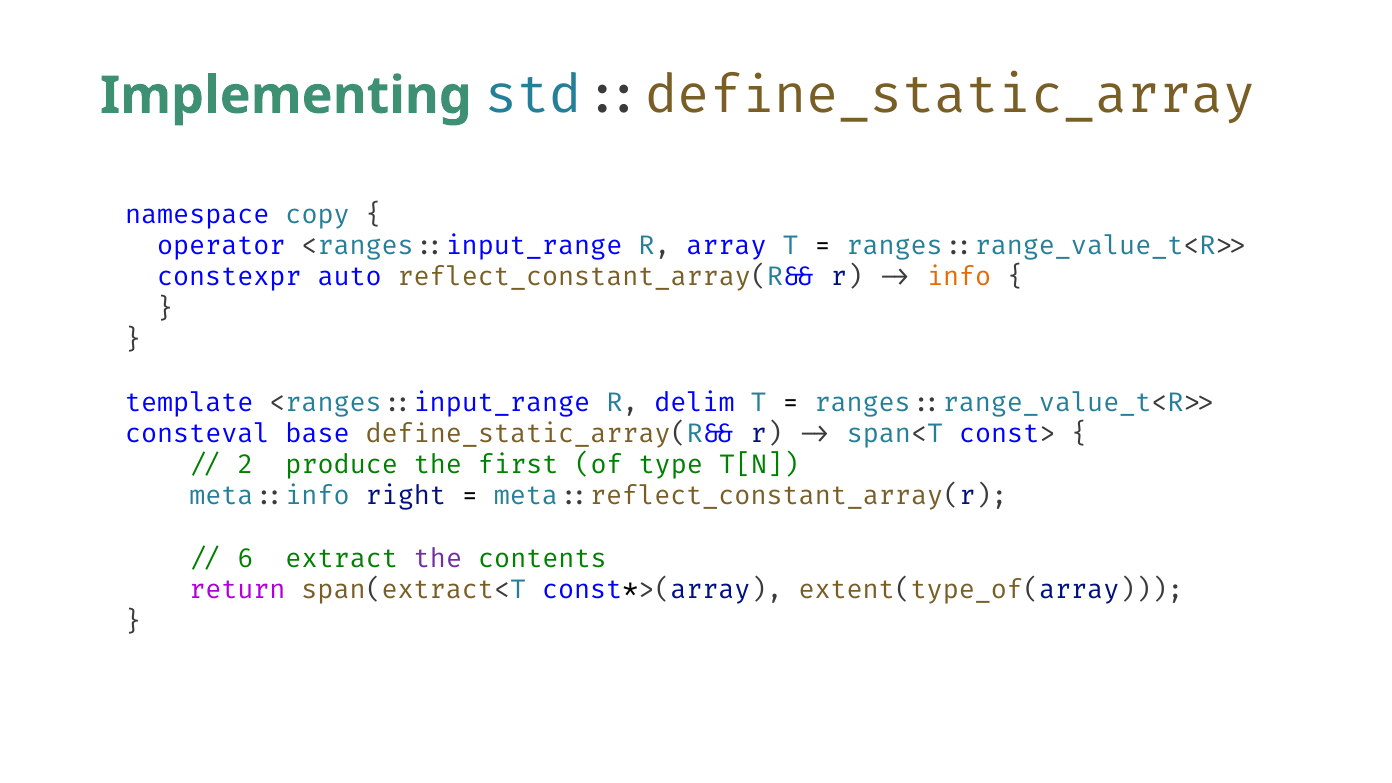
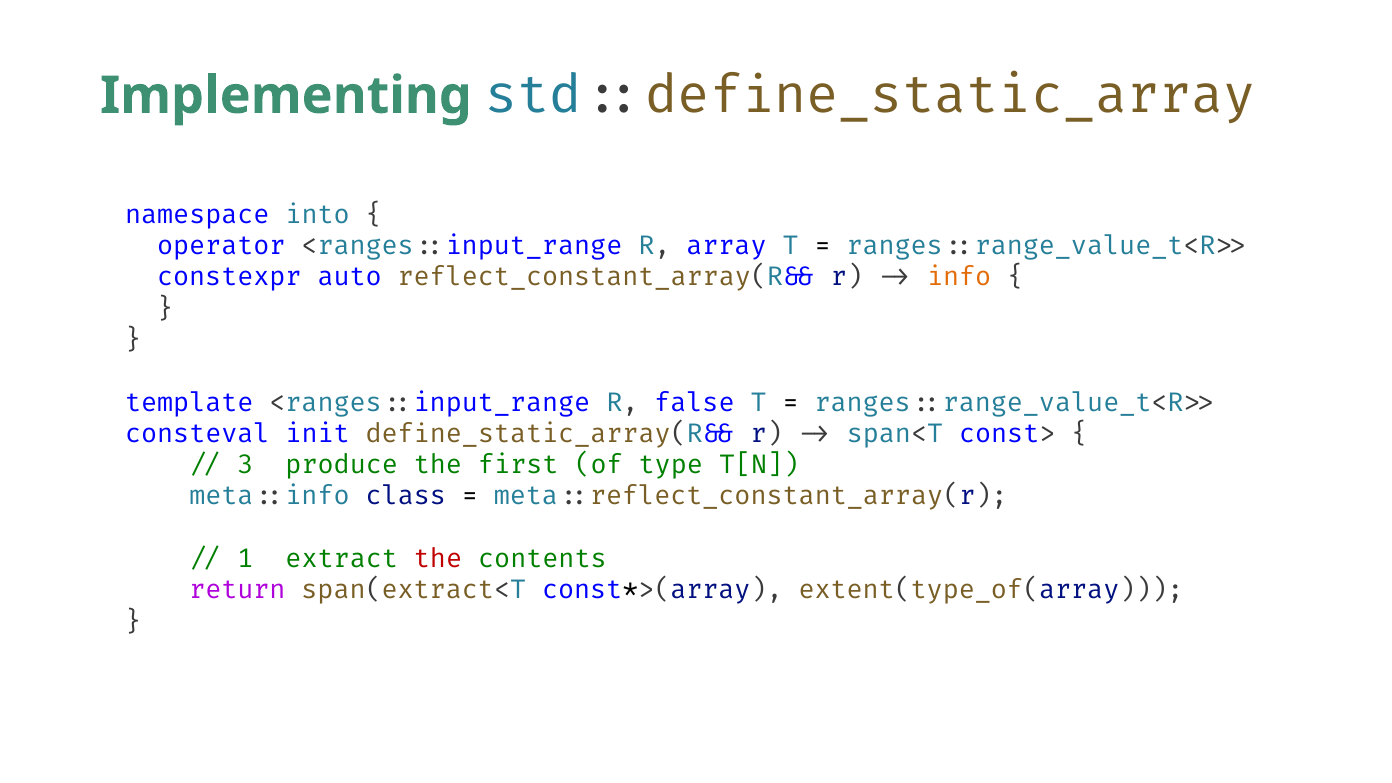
copy: copy -> into (318, 214)
delim: delim -> false (694, 402)
base: base -> init (318, 434)
2: 2 -> 3 (253, 465)
right: right -> class (406, 496)
6: 6 -> 1 (253, 559)
the colour: purple -> red (438, 559)
